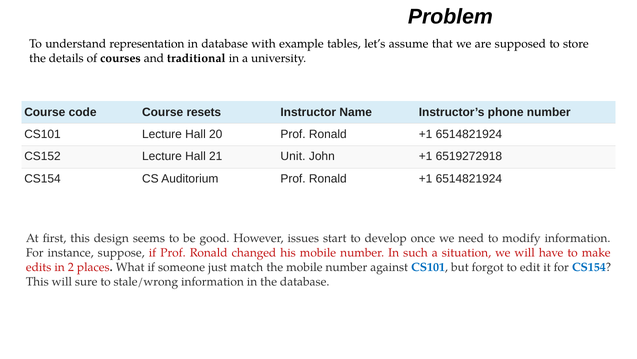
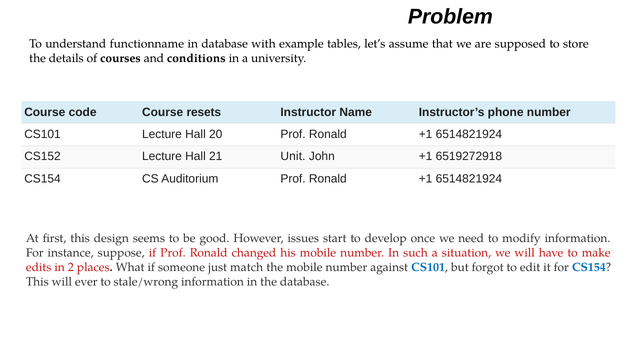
representation: representation -> functionname (147, 44)
traditional: traditional -> conditions (196, 58)
sure: sure -> ever (86, 281)
